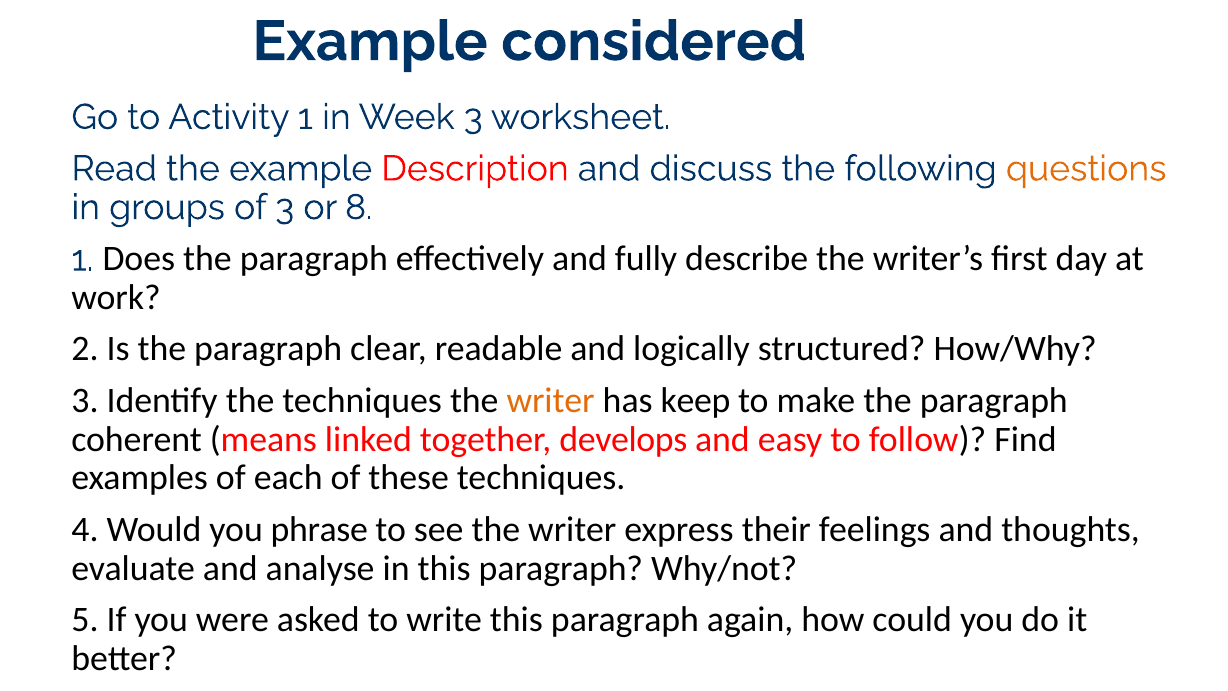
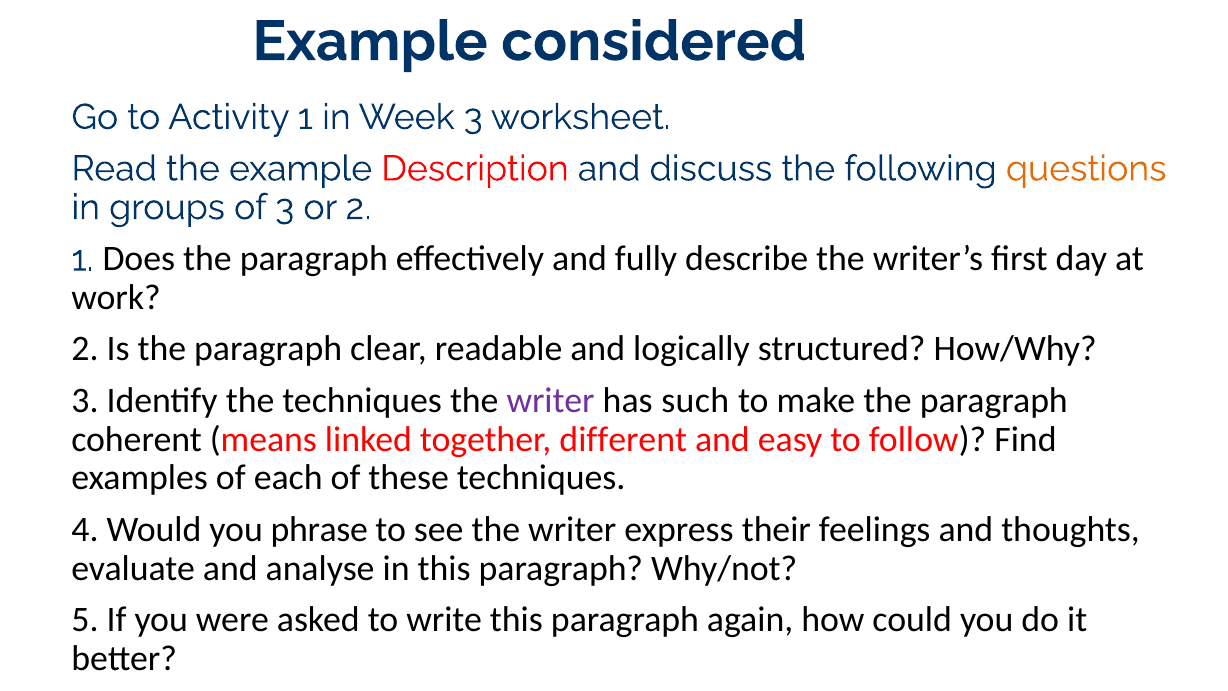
or 8: 8 -> 2 (358, 207)
writer colour: orange -> purple (551, 400)
keep: keep -> such (695, 400)
develops: develops -> different (623, 439)
